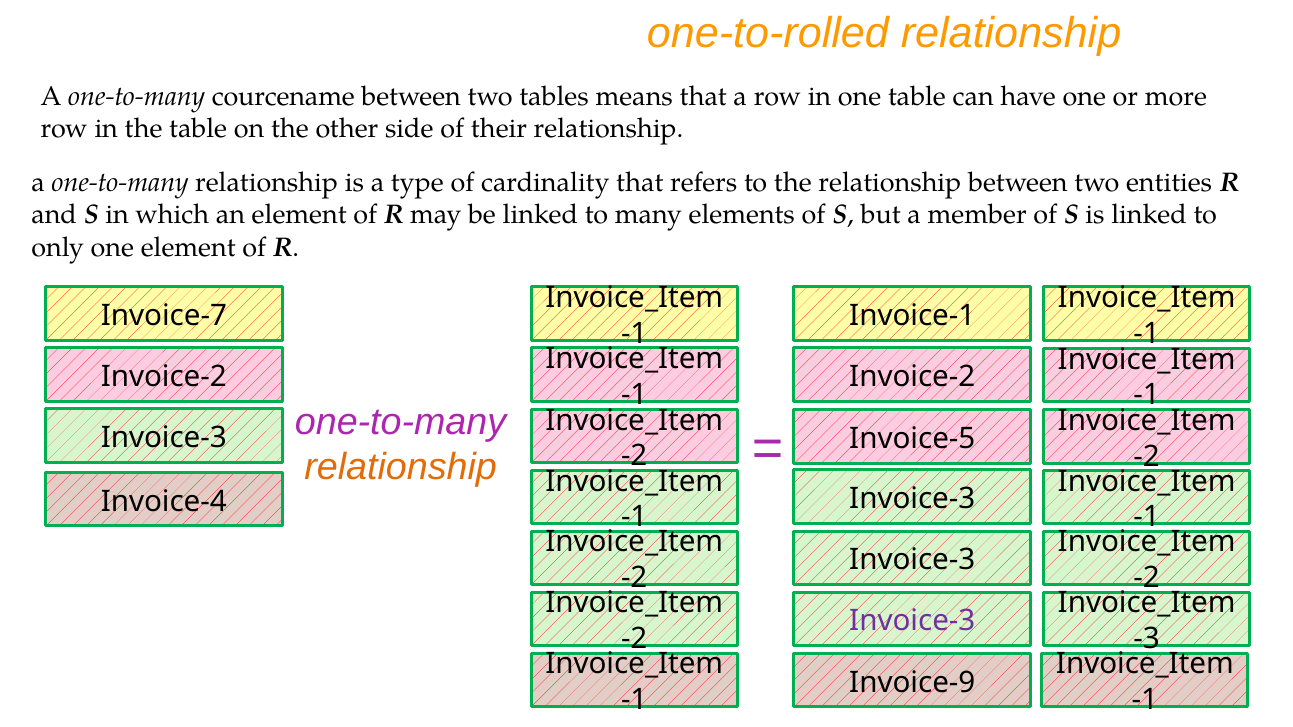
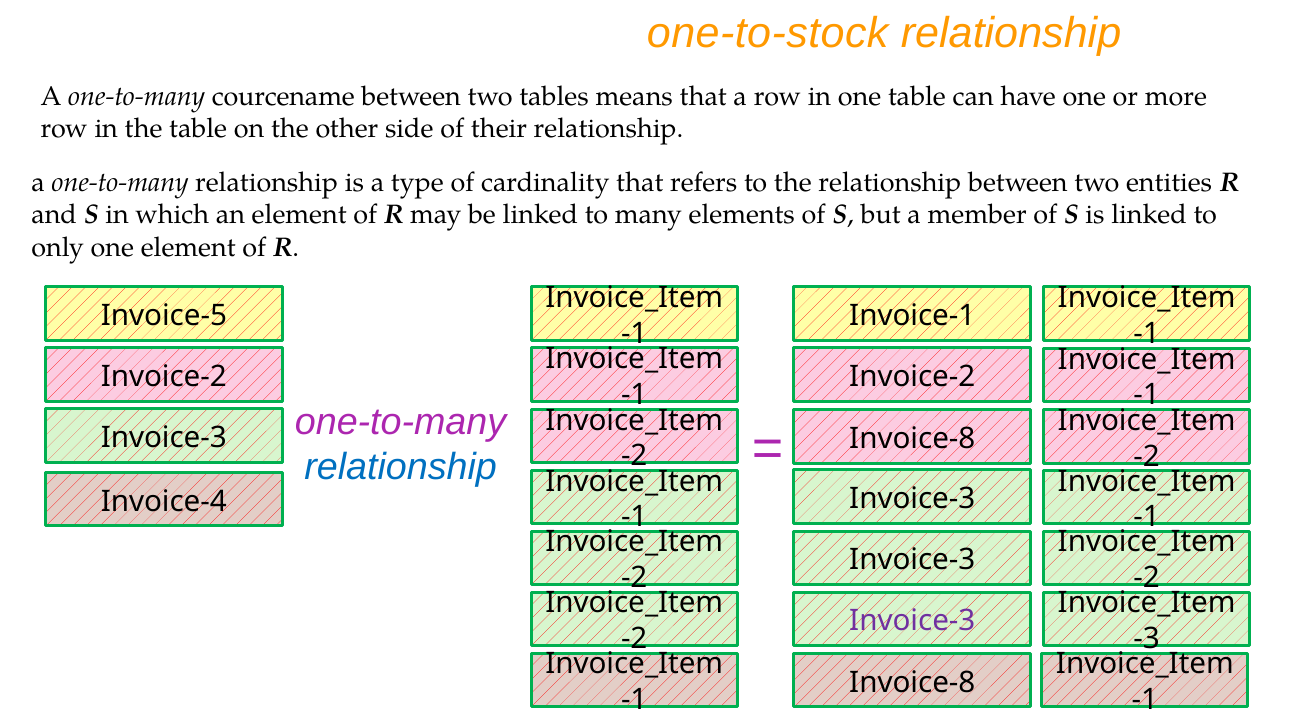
one-to-rolled: one-to-rolled -> one-to-stock (768, 34)
Invoice-7: Invoice-7 -> Invoice-5 (164, 316)
Invoice-5: Invoice-5 -> Invoice-8 (912, 439)
relationship colour: orange -> blue (401, 468)
Invoice-9: Invoice-9 -> Invoice-8 (912, 683)
